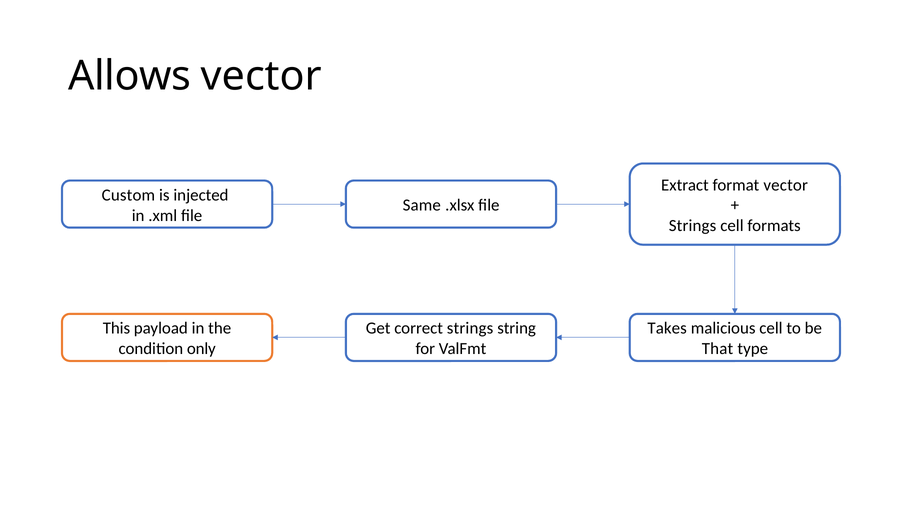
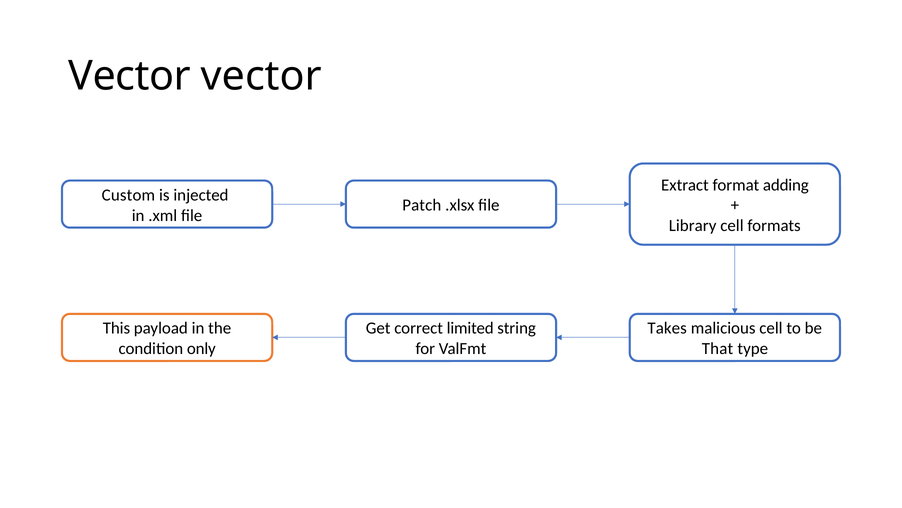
Allows: Allows -> Vector (130, 76)
format vector: vector -> adding (786, 185)
Same: Same -> Patch (422, 205)
Strings: Strings -> Library (693, 225)
correct strings: strings -> limited (470, 328)
